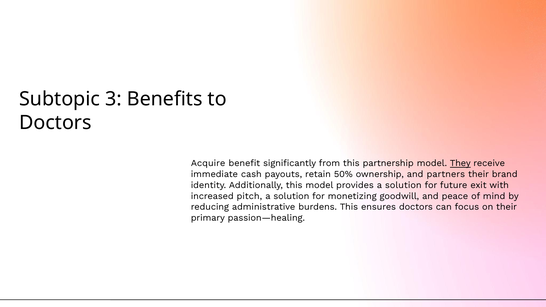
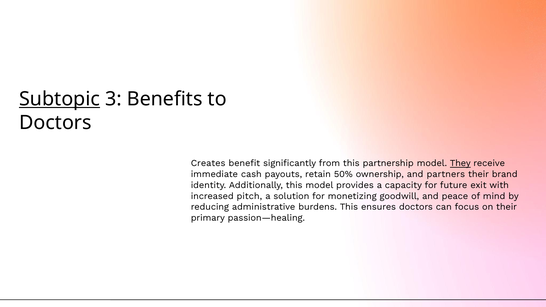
Subtopic underline: none -> present (60, 99)
Acquire: Acquire -> Creates (208, 163)
provides a solution: solution -> capacity (403, 185)
